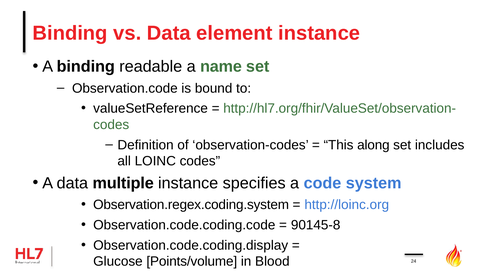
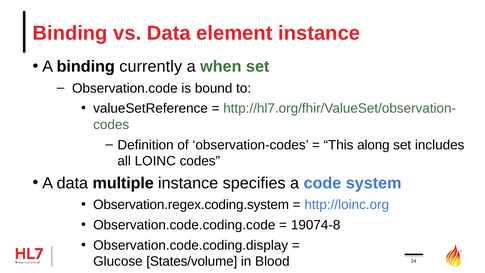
readable: readable -> currently (151, 67)
name: name -> when (221, 67)
90145-8: 90145-8 -> 19074-8 (316, 225)
Points/volume: Points/volume -> States/volume (192, 261)
